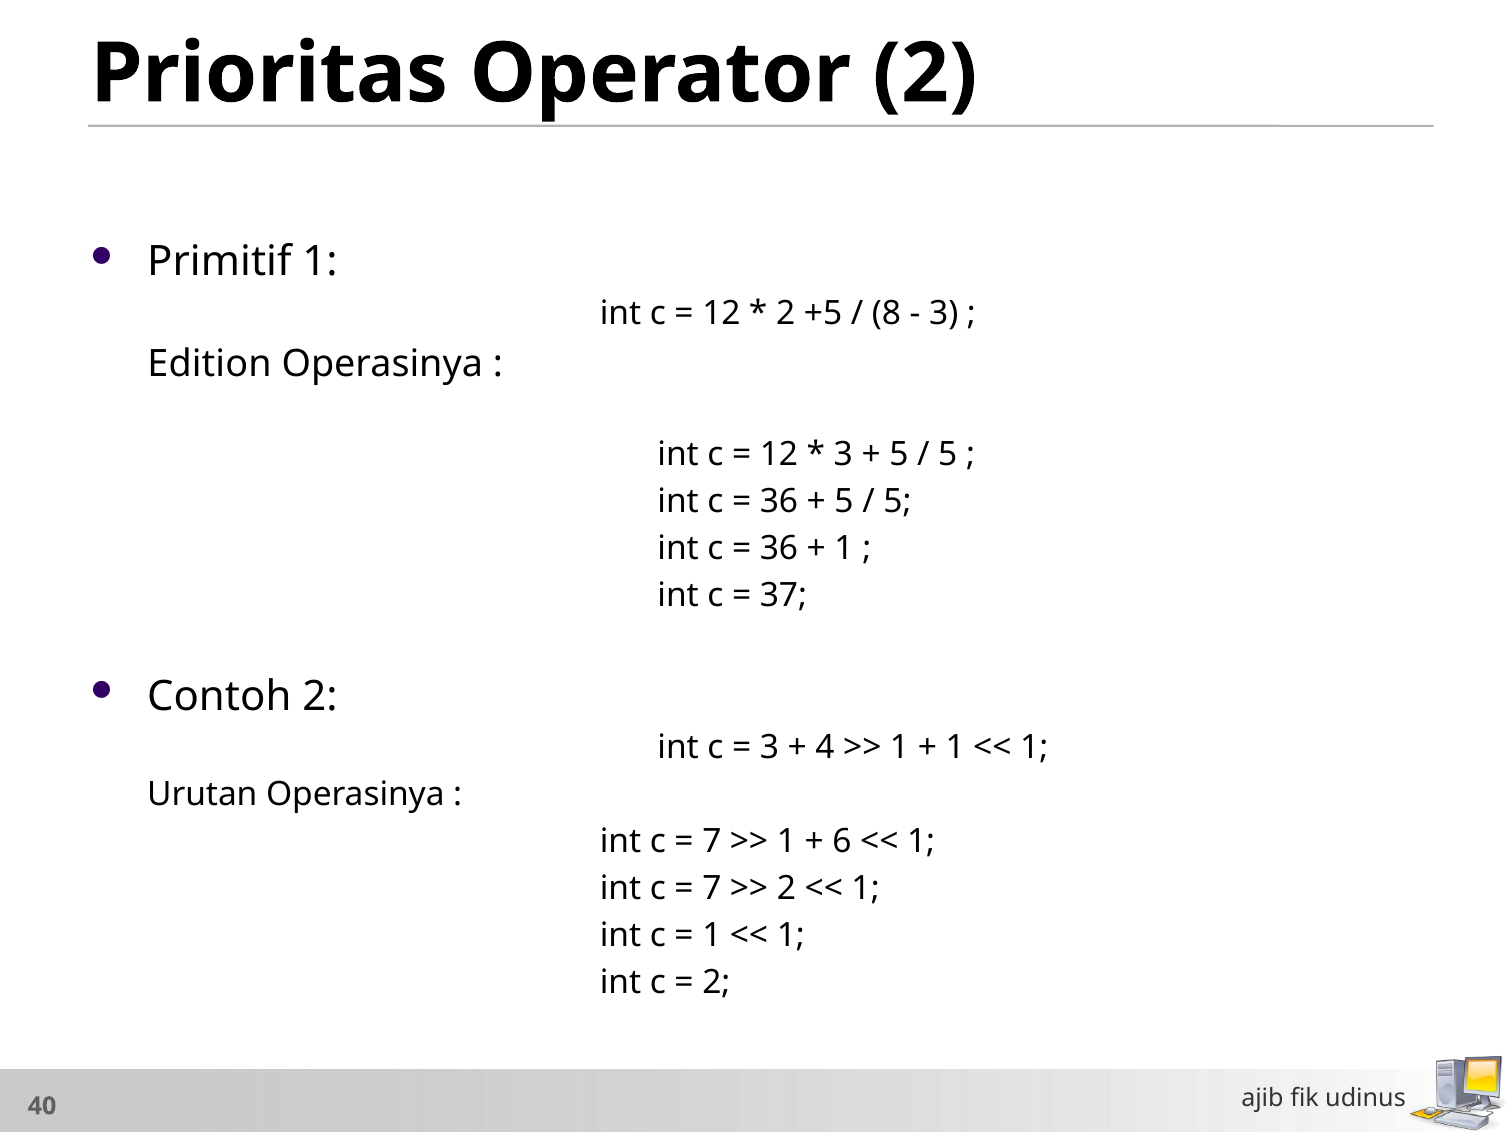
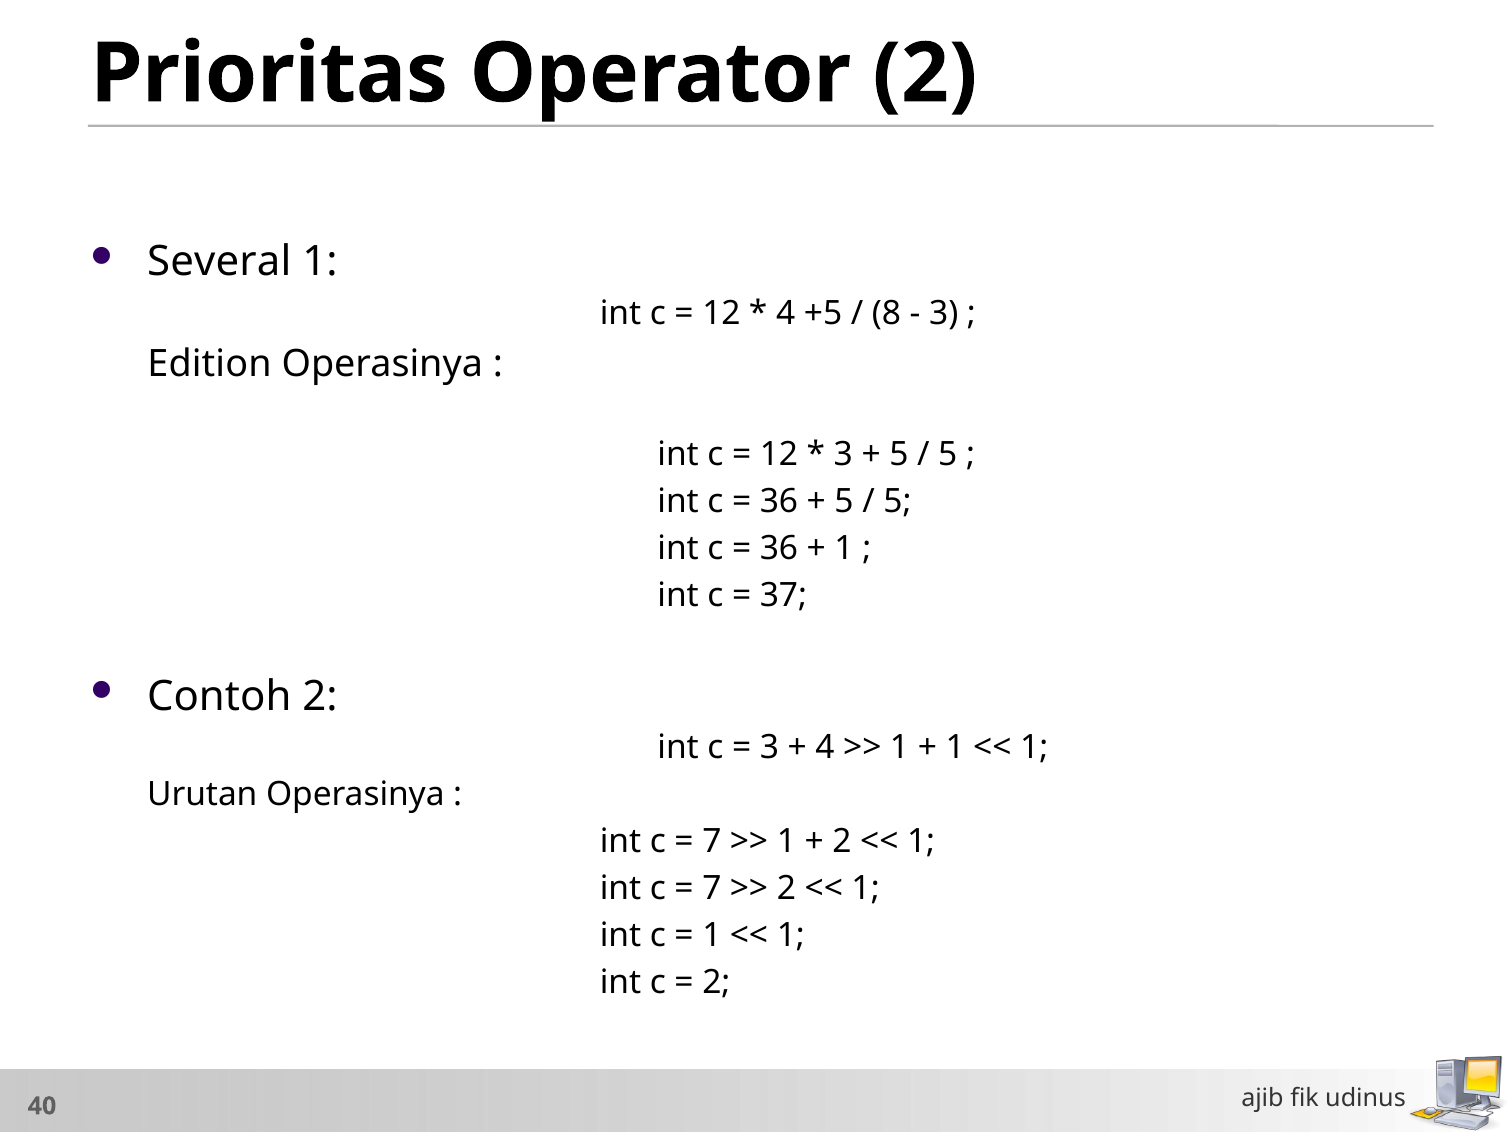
Primitif: Primitif -> Several (219, 262)
2: 2 -> 4 (786, 313)
6: 6 -> 2 (842, 841)
